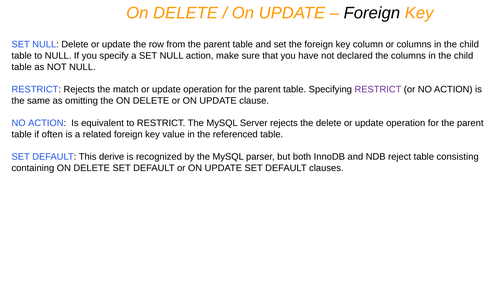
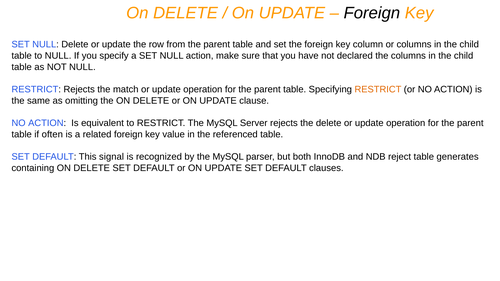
RESTRICT colour: purple -> orange (378, 90)
derive: derive -> signal (112, 157)
consisting: consisting -> generates (458, 157)
